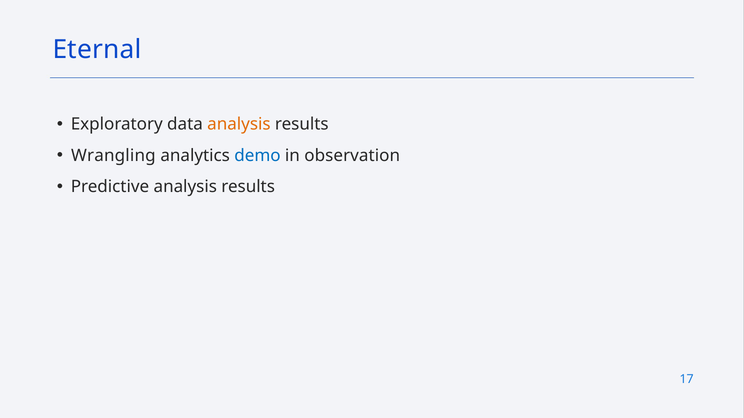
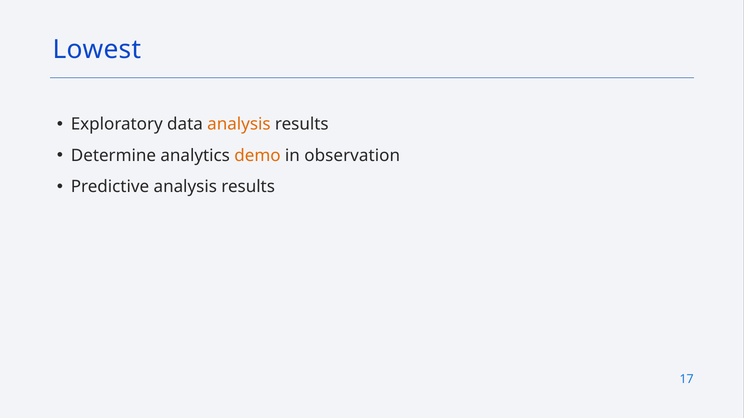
Eternal: Eternal -> Lowest (97, 50)
Wrangling: Wrangling -> Determine (113, 156)
demo colour: blue -> orange (257, 156)
